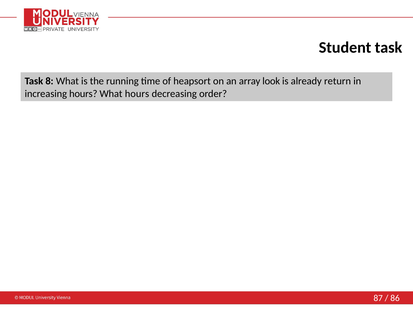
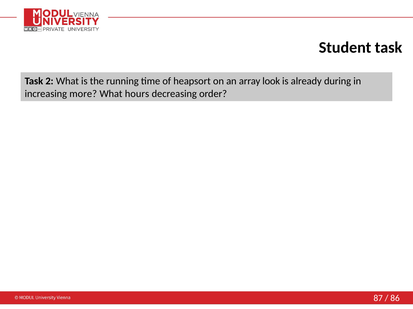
8: 8 -> 2 (49, 81)
return: return -> during (338, 81)
increasing hours: hours -> more (83, 94)
